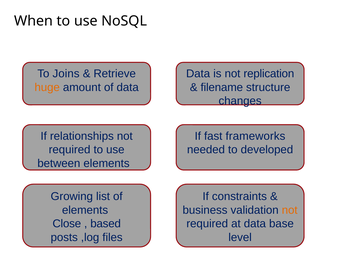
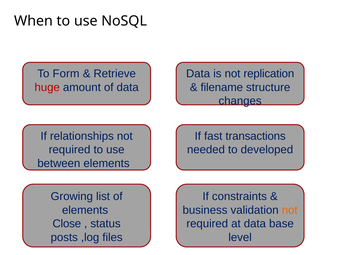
Joins: Joins -> Form (66, 74)
huge colour: orange -> red (47, 88)
frameworks: frameworks -> transactions (256, 137)
based: based -> status (106, 224)
